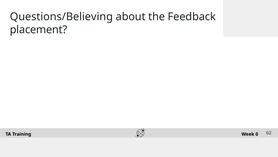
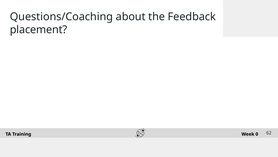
Questions/Believing: Questions/Believing -> Questions/Coaching (61, 17)
